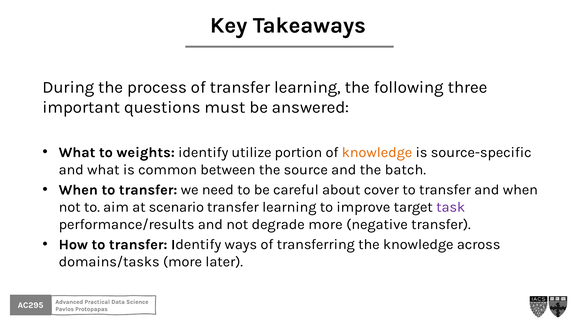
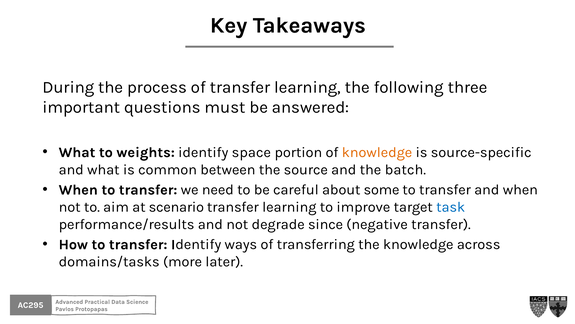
utilize: utilize -> space (251, 152)
cover: cover -> some (381, 189)
task colour: purple -> blue (451, 207)
degrade more: more -> since (326, 224)
